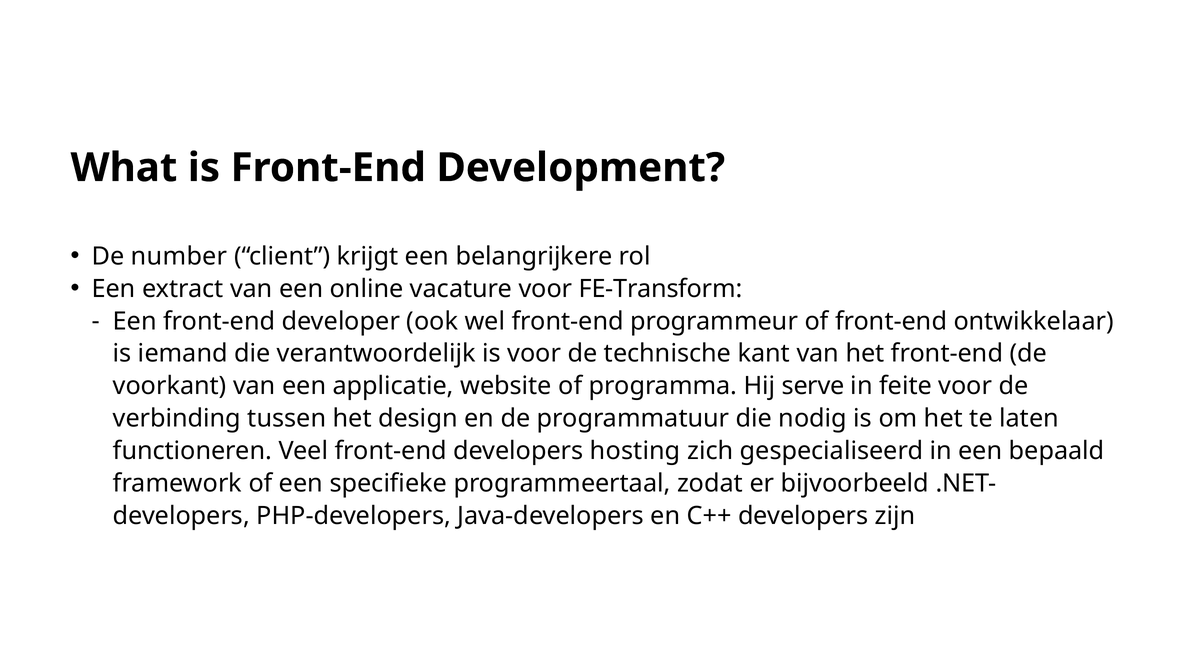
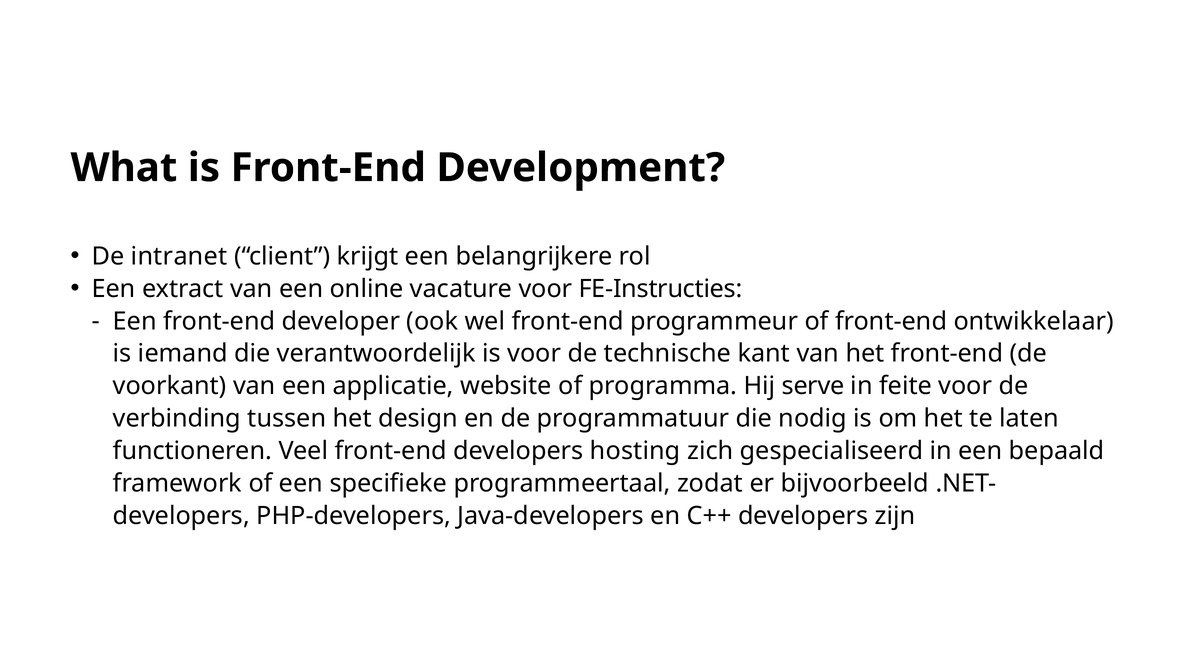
number: number -> intranet (179, 256)
FE-Transform: FE-Transform -> FE-Instructies (661, 289)
